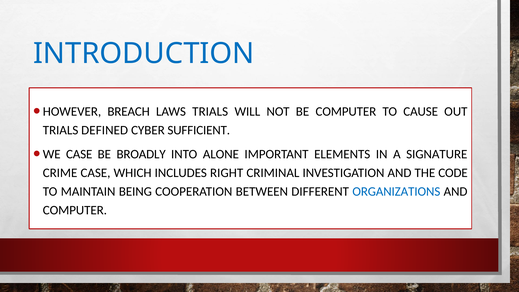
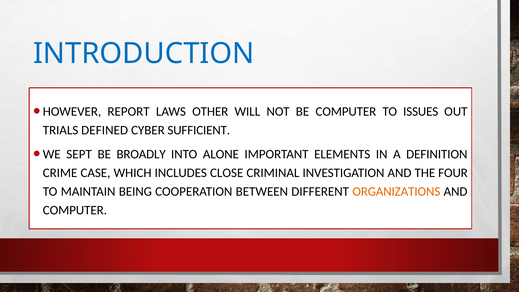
BREACH: BREACH -> REPORT (129, 111)
LAWS TRIALS: TRIALS -> OTHER (210, 111)
CAUSE: CAUSE -> ISSUES (421, 111)
WE CASE: CASE -> SEPT (79, 154)
SIGNATURE: SIGNATURE -> DEFINITION (437, 154)
RIGHT: RIGHT -> CLOSE (227, 173)
CODE: CODE -> FOUR (453, 173)
ORGANIZATIONS colour: blue -> orange (396, 192)
